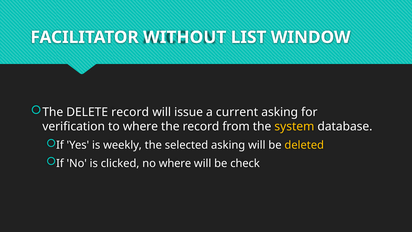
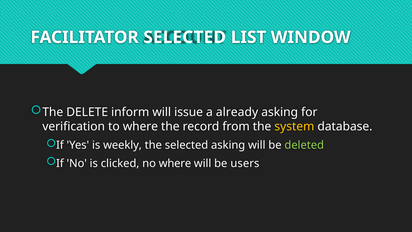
FACILITATOR WITHOUT: WITHOUT -> SELECTED (185, 37)
DELETE record: record -> inform (130, 112)
current: current -> already (237, 112)
deleted colour: yellow -> light green (304, 145)
check: check -> users (245, 163)
